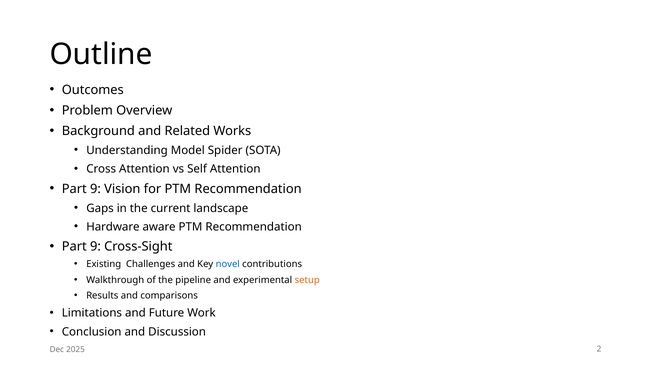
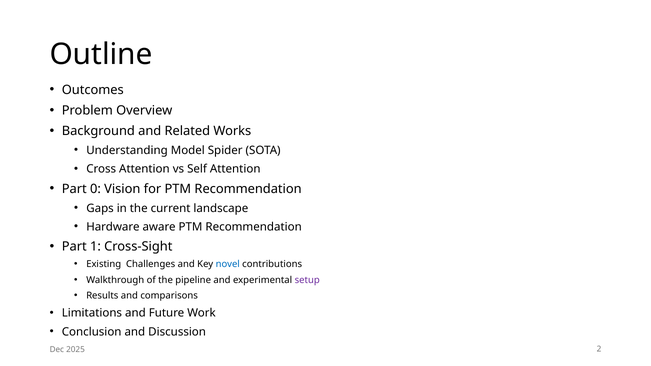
9: 9 -> 0 (95, 189)
9: 9 -> 1 (95, 247)
setup colour: orange -> purple (307, 280)
